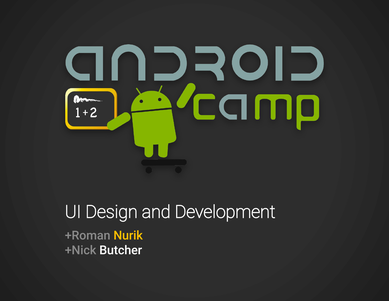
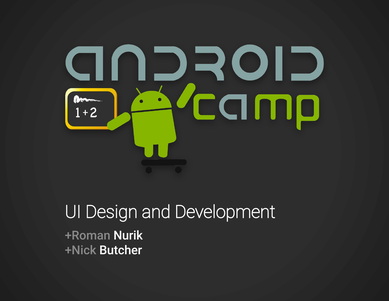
Nurik colour: yellow -> white (128, 235)
